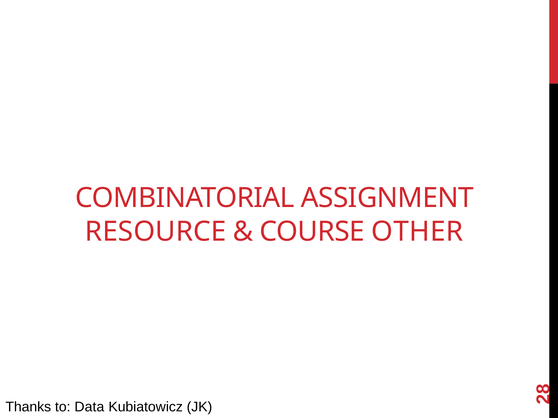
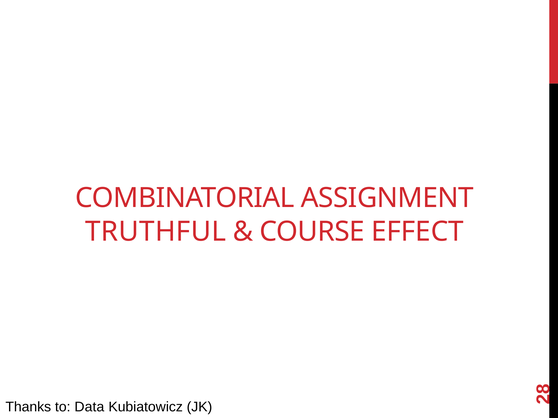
RESOURCE: RESOURCE -> TRUTHFUL (156, 232)
OTHER: OTHER -> EFFECT (417, 232)
